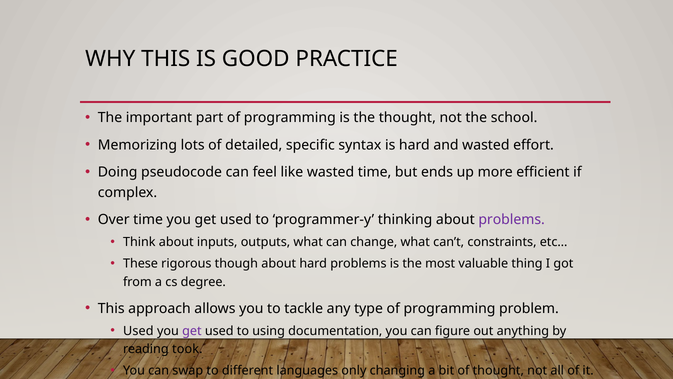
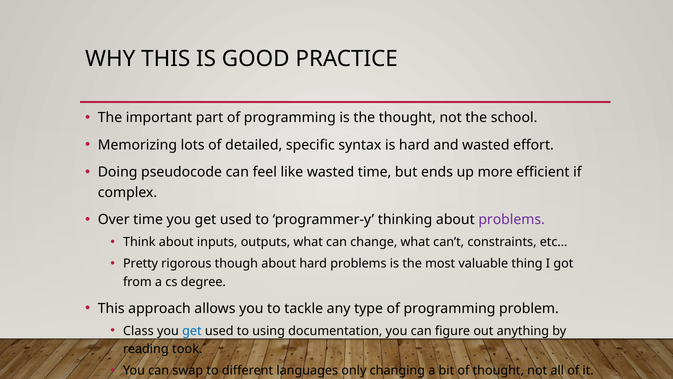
These: These -> Pretty (141, 263)
Used: Used -> Class (138, 330)
get colour: purple -> blue (192, 330)
